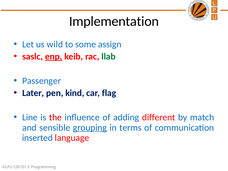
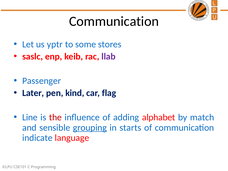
Implementation: Implementation -> Communication (114, 21)
wild: wild -> yptr (55, 44)
assign: assign -> stores (110, 44)
enp underline: present -> none (54, 56)
llab colour: green -> purple (109, 56)
different: different -> alphabet (159, 117)
terms: terms -> starts (130, 128)
inserted: inserted -> indicate (37, 138)
